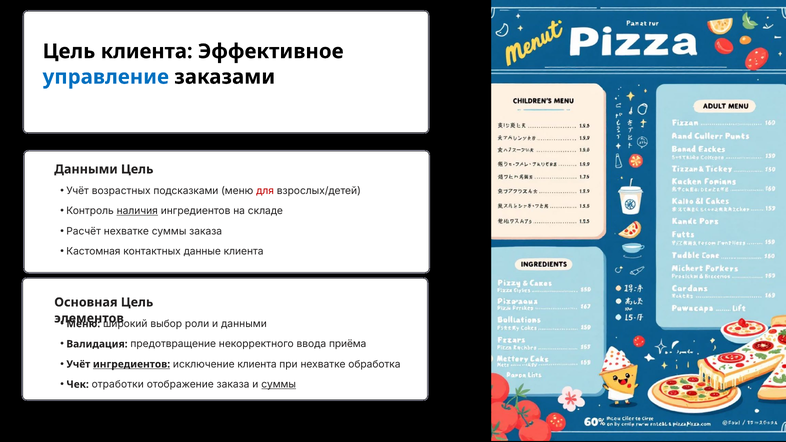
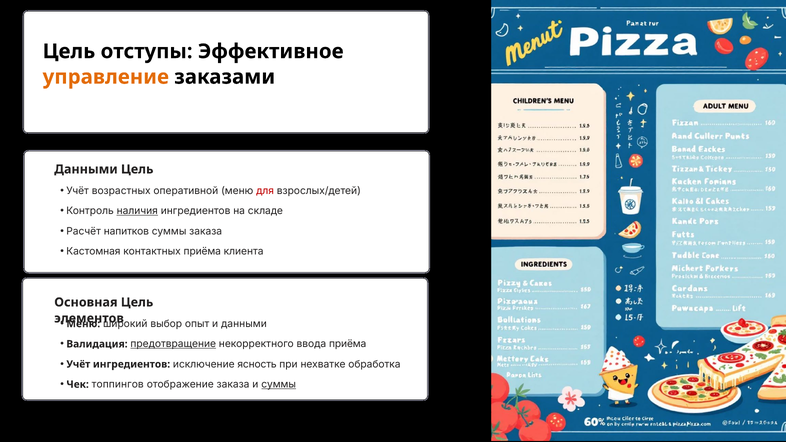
Цель клиента: клиента -> отступы (147, 51)
управление colour: blue -> orange (106, 77)
подсказками: подсказками -> оперативной (186, 191)
Расчёт нехватке: нехватке -> напитков (126, 231)
контактных данные: данные -> приёма (202, 251)
роли: роли -> опыт (197, 324)
предотвращение underline: none -> present (173, 344)
ингредиентов underline: present -> none (132, 364)
исключение клиента: клиента -> ясность (257, 364)
отработки: отработки -> топпингов (118, 384)
